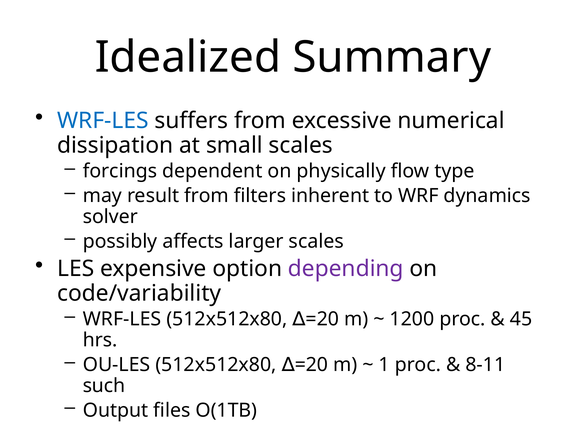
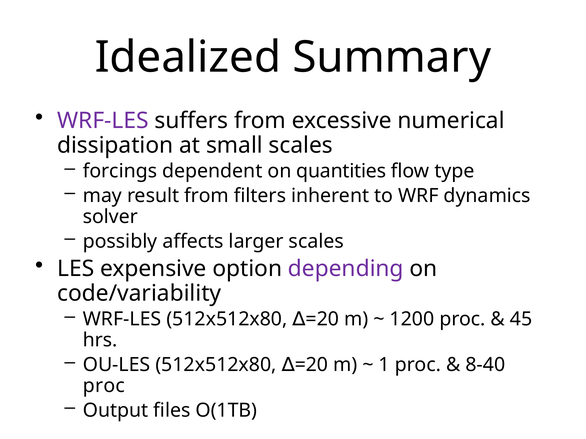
WRF-LES colour: blue -> purple (103, 121)
physically: physically -> quantities (341, 171)
8-11: 8-11 -> 8-40 (485, 365)
such: such -> proc (104, 386)
